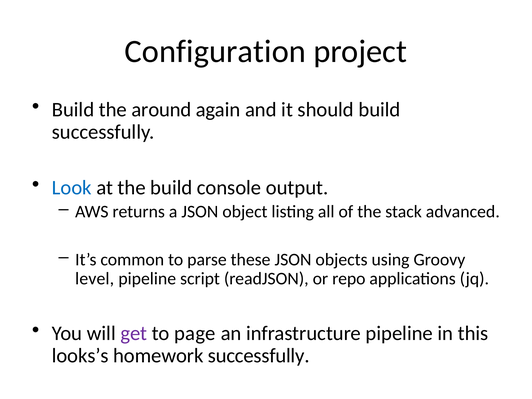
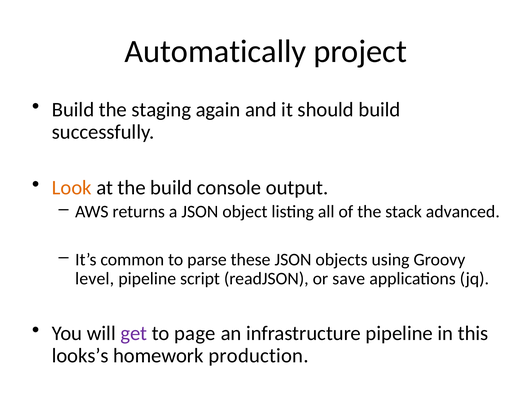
Configuration: Configuration -> Automatically (215, 51)
around: around -> staging (161, 110)
Look colour: blue -> orange (72, 188)
repo: repo -> save (349, 279)
homework successfully: successfully -> production (259, 356)
